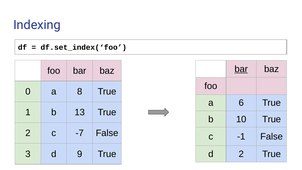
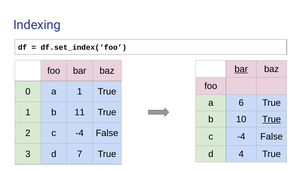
a 8: 8 -> 1 (80, 91)
13: 13 -> 11 (80, 112)
True underline: none -> present (272, 119)
2 c -7: -7 -> -4 (80, 133)
-1: -1 -> -4 (241, 137)
9: 9 -> 7 (80, 154)
d 2: 2 -> 4 (241, 154)
